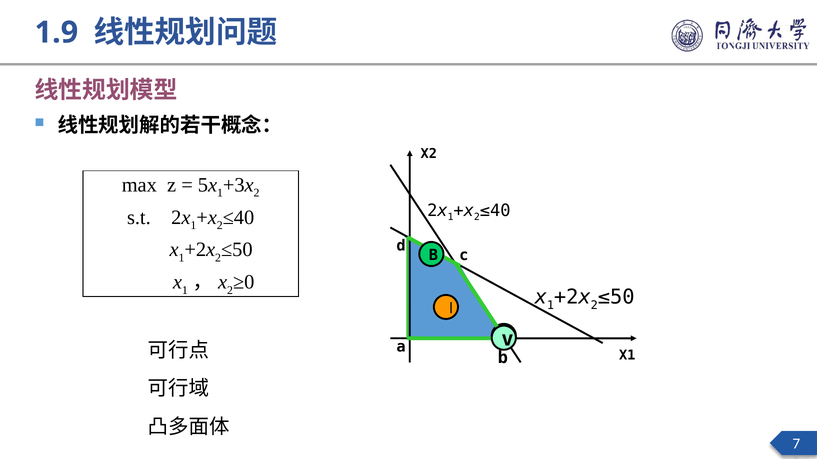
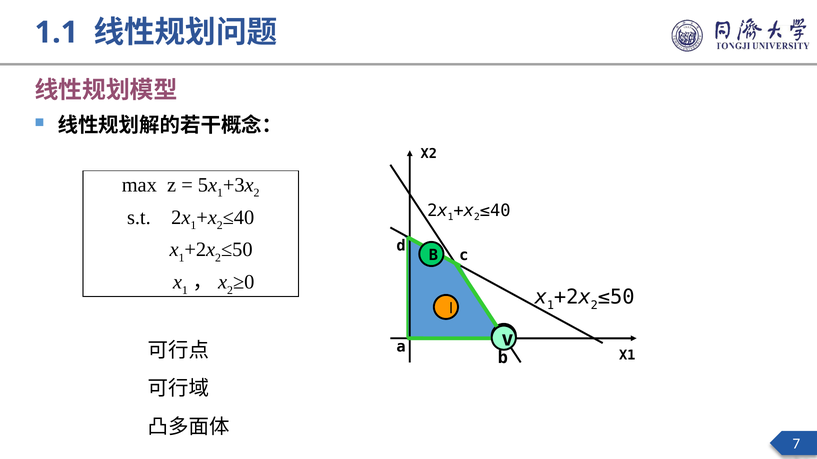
1.9: 1.9 -> 1.1 (56, 32)
